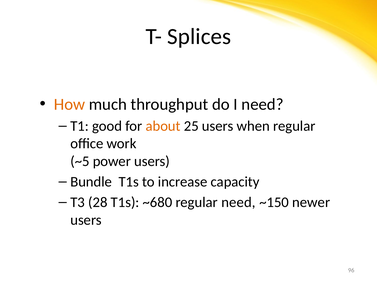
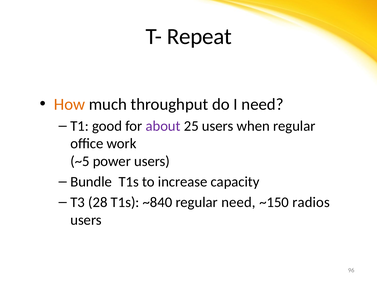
Splices: Splices -> Repeat (199, 36)
about colour: orange -> purple (163, 126)
~680: ~680 -> ~840 (157, 202)
newer: newer -> radios (311, 202)
